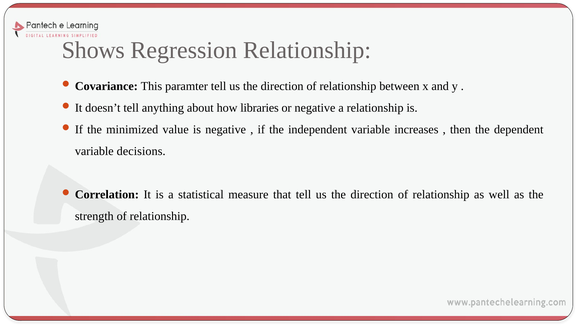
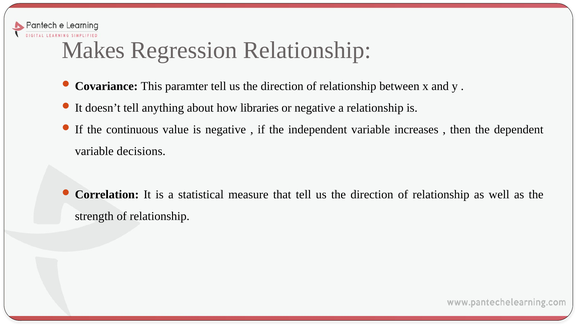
Shows: Shows -> Makes (93, 50)
minimized: minimized -> continuous (132, 129)
